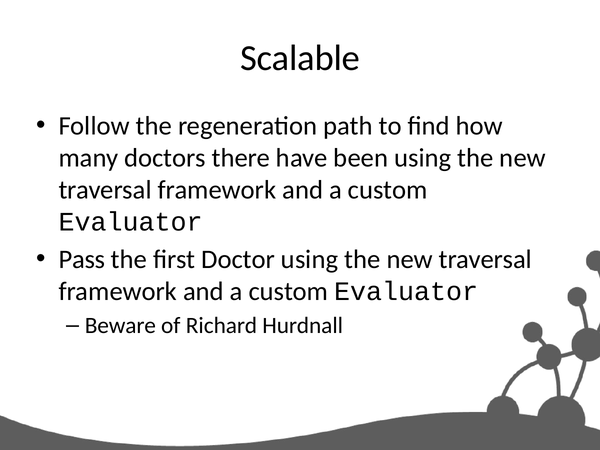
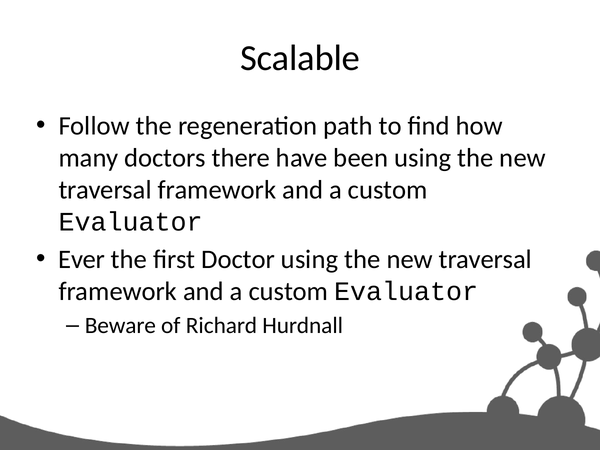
Pass: Pass -> Ever (82, 259)
